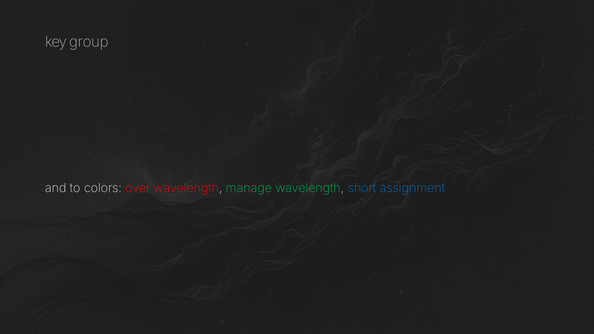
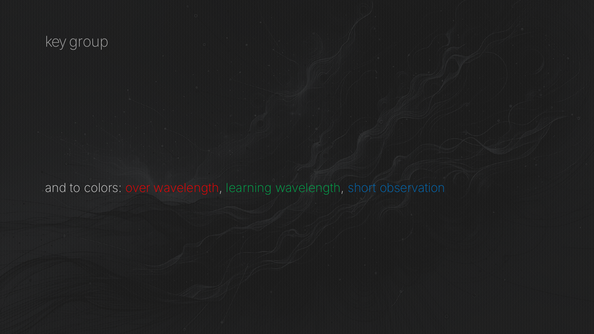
manage: manage -> learning (249, 188)
assignment: assignment -> observation (412, 188)
